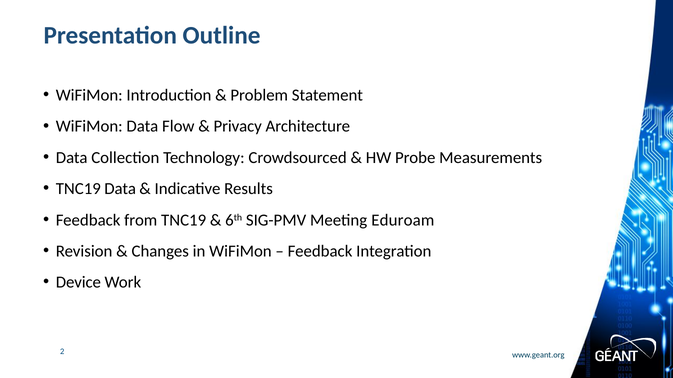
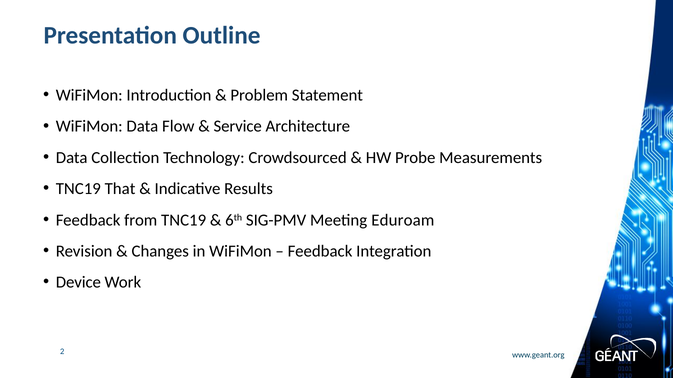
Privacy: Privacy -> Service (238, 127)
TNC19 Data: Data -> That (120, 189)
